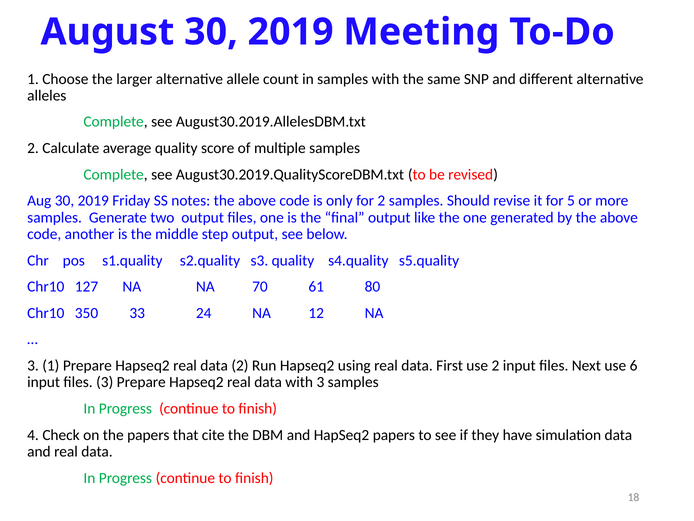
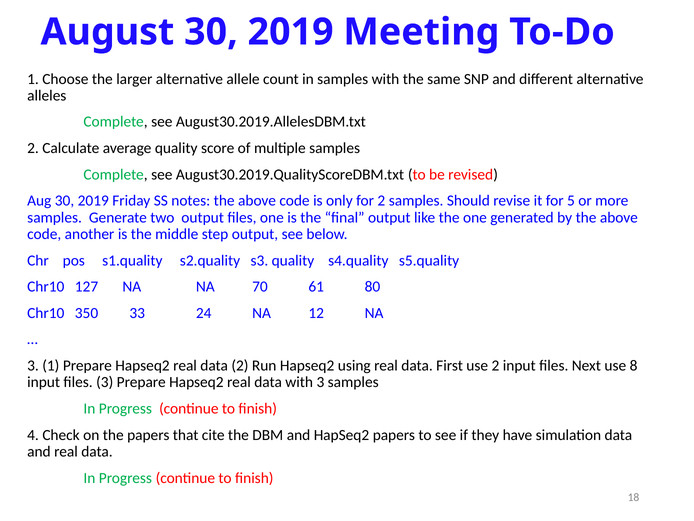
6: 6 -> 8 (634, 365)
